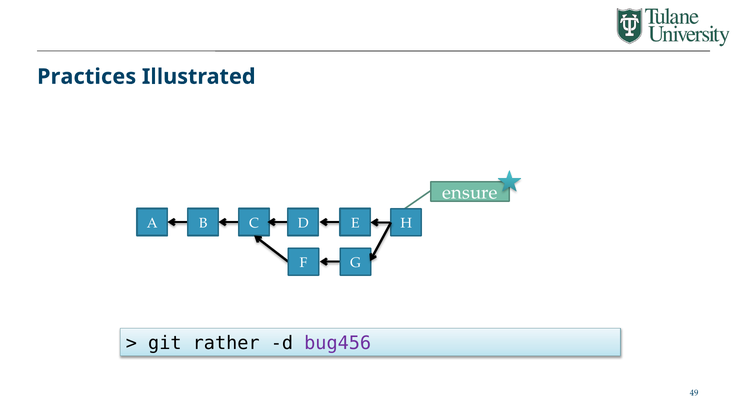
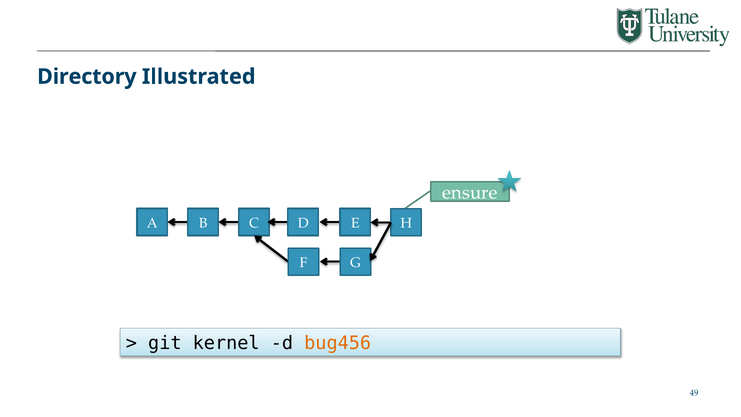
Practices: Practices -> Directory (87, 77)
rather: rather -> kernel (226, 343)
bug456 colour: purple -> orange (338, 343)
